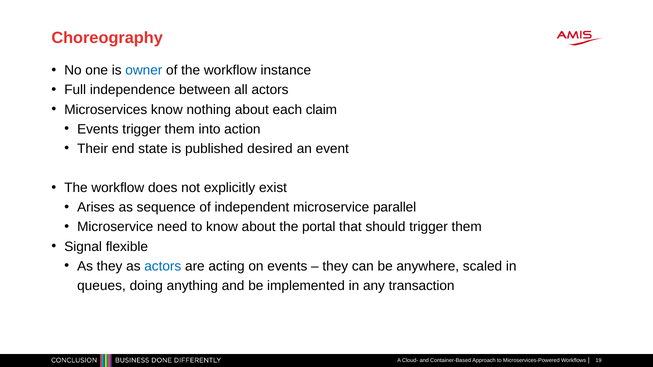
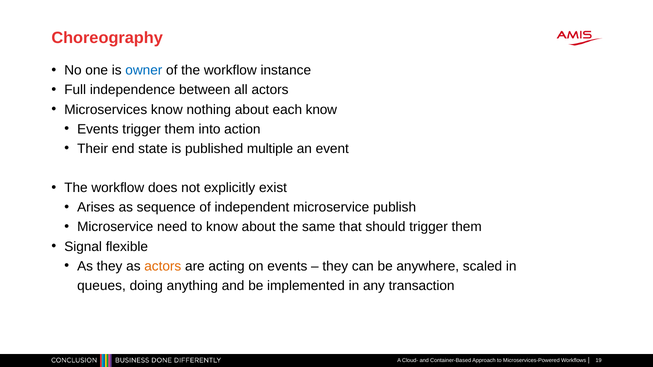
each claim: claim -> know (321, 110)
desired: desired -> multiple (270, 149)
parallel: parallel -> publish (395, 208)
portal: portal -> same (319, 227)
actors colour: blue -> orange (163, 266)
